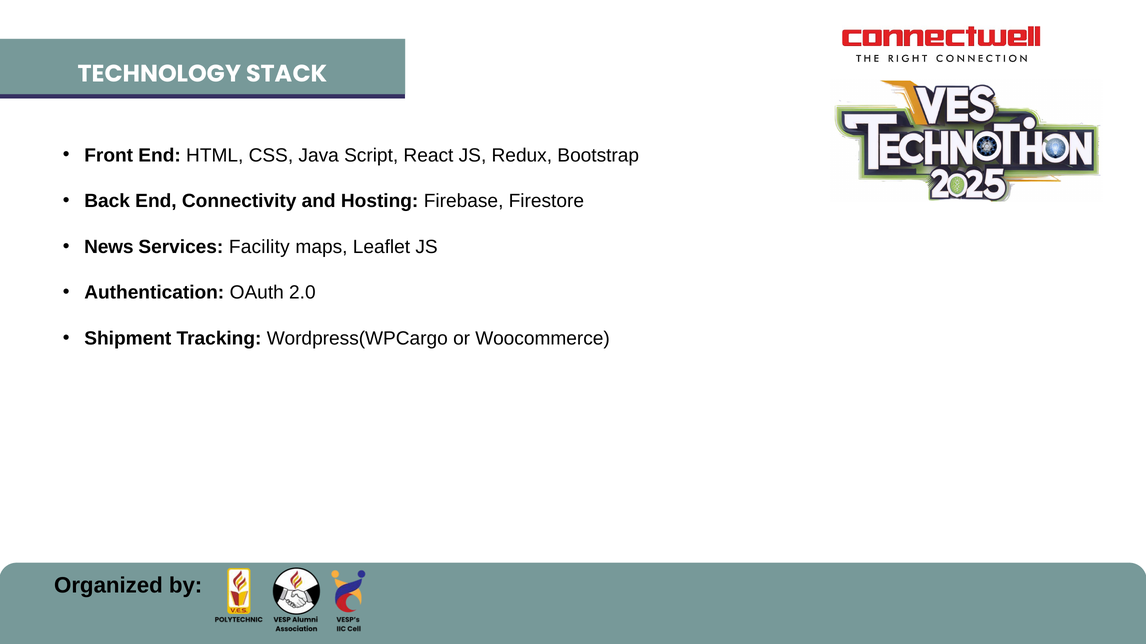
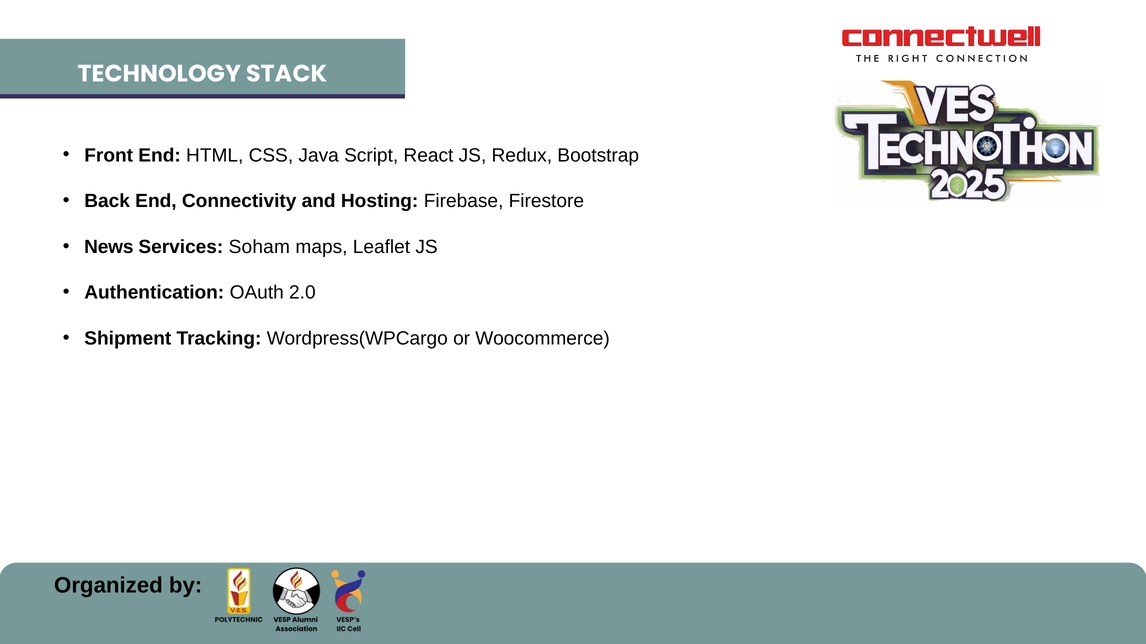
Facility: Facility -> Soham (259, 247)
